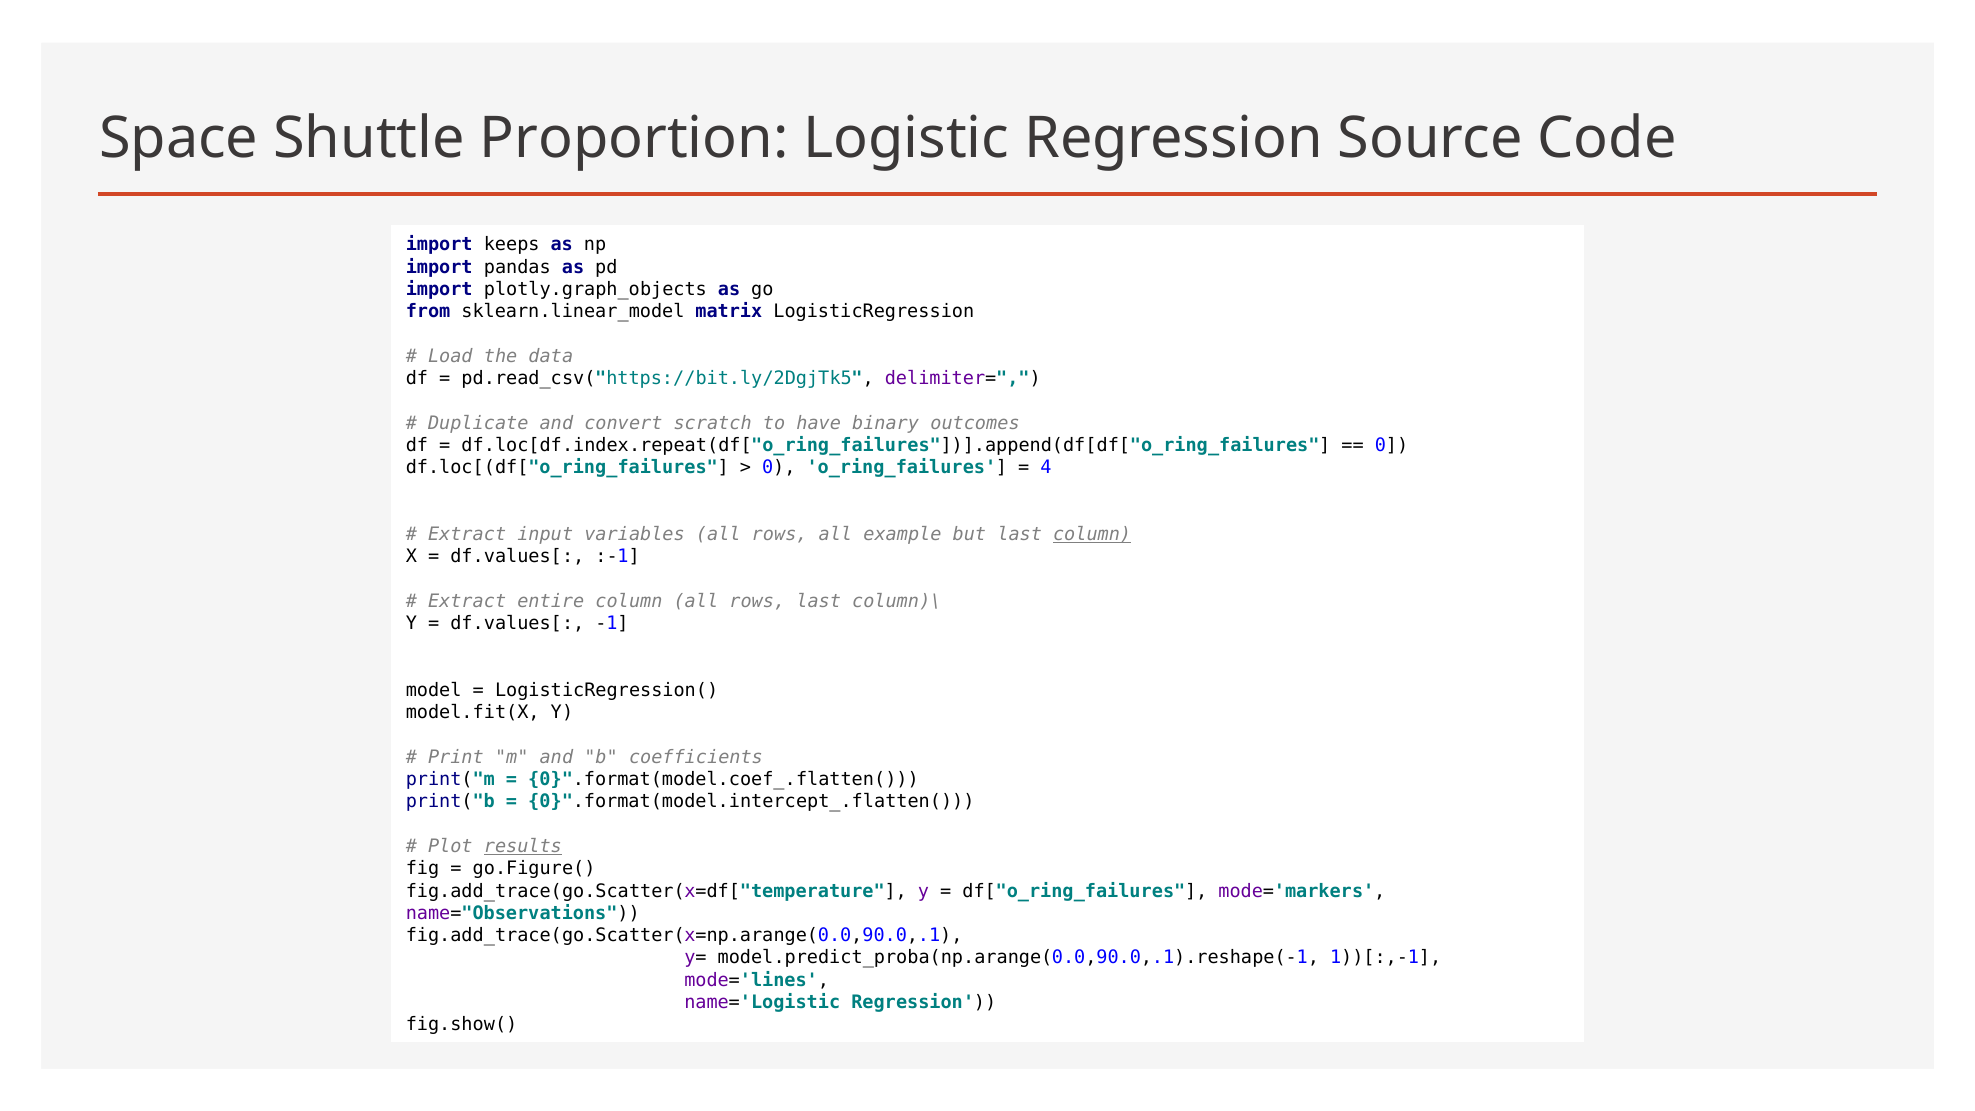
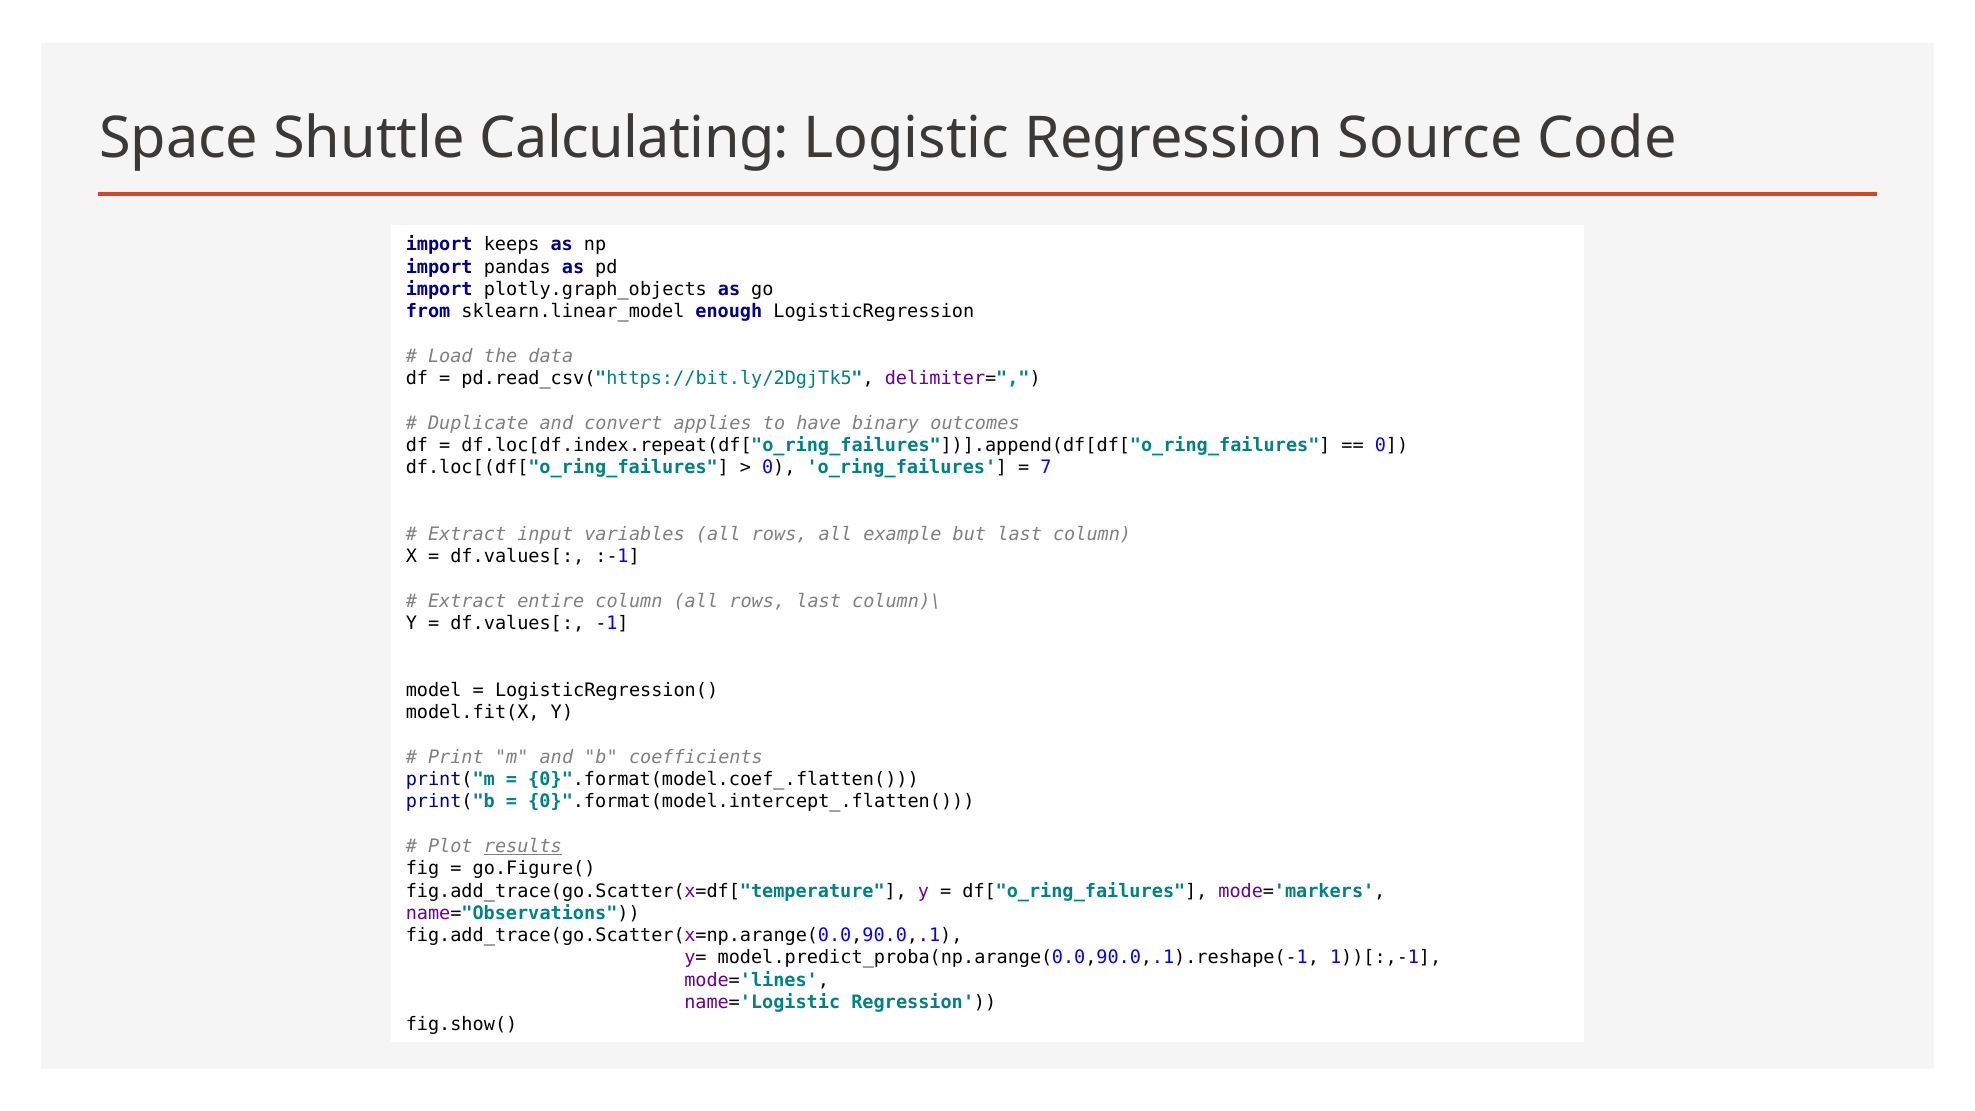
Proportion: Proportion -> Calculating (634, 138)
matrix: matrix -> enough (729, 312)
scratch: scratch -> applies (713, 423)
4: 4 -> 7 (1046, 468)
column underline: present -> none (1092, 534)
